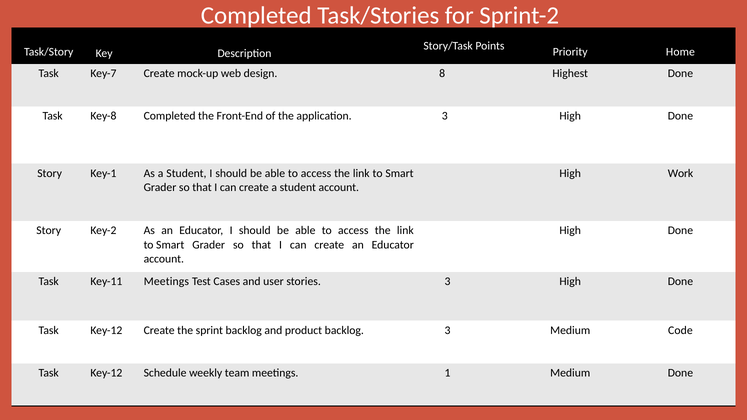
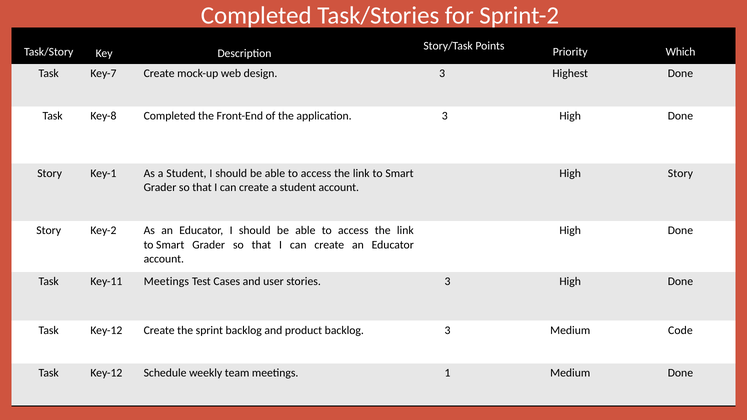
Home: Home -> Which (681, 52)
design 8: 8 -> 3 (442, 73)
High Work: Work -> Story (680, 173)
